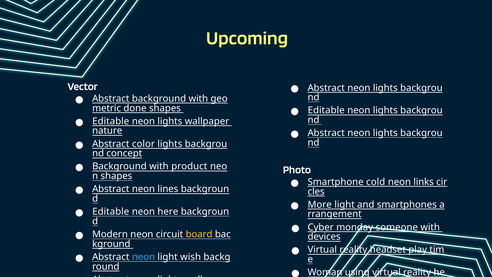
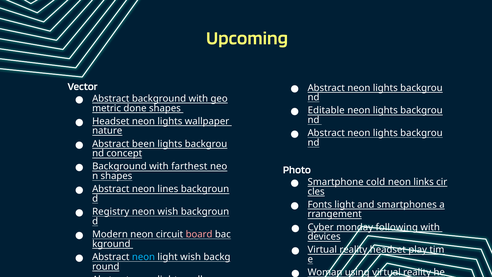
Editable: Editable -> Headset (111, 121)
color: color -> been (143, 144)
product: product -> farthest (189, 166)
More: More -> Fonts (320, 204)
Editable: Editable -> Registry (111, 212)
neon here: here -> wish (168, 212)
someone: someone -> following (397, 227)
board colour: yellow -> pink (199, 234)
